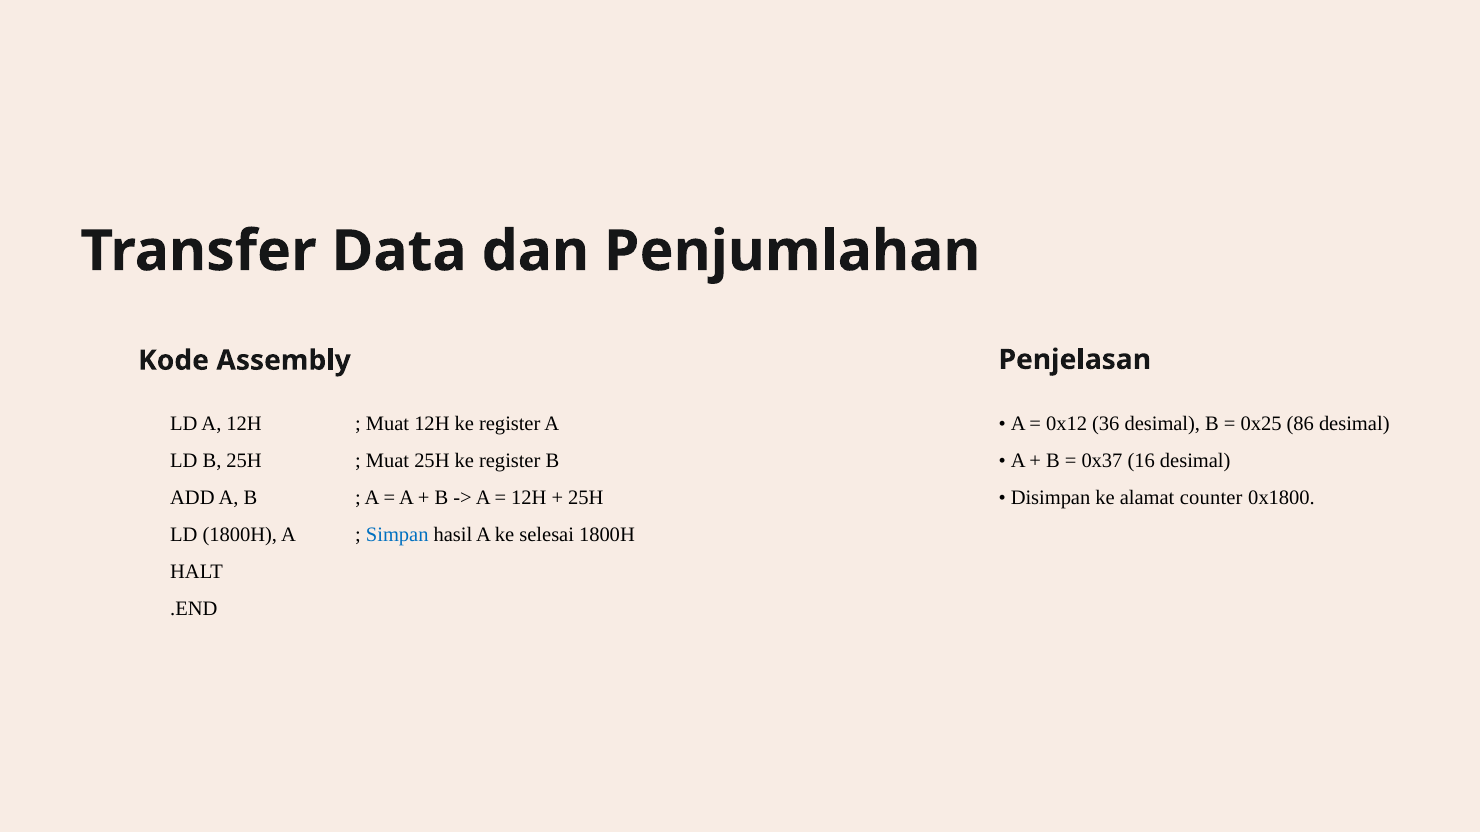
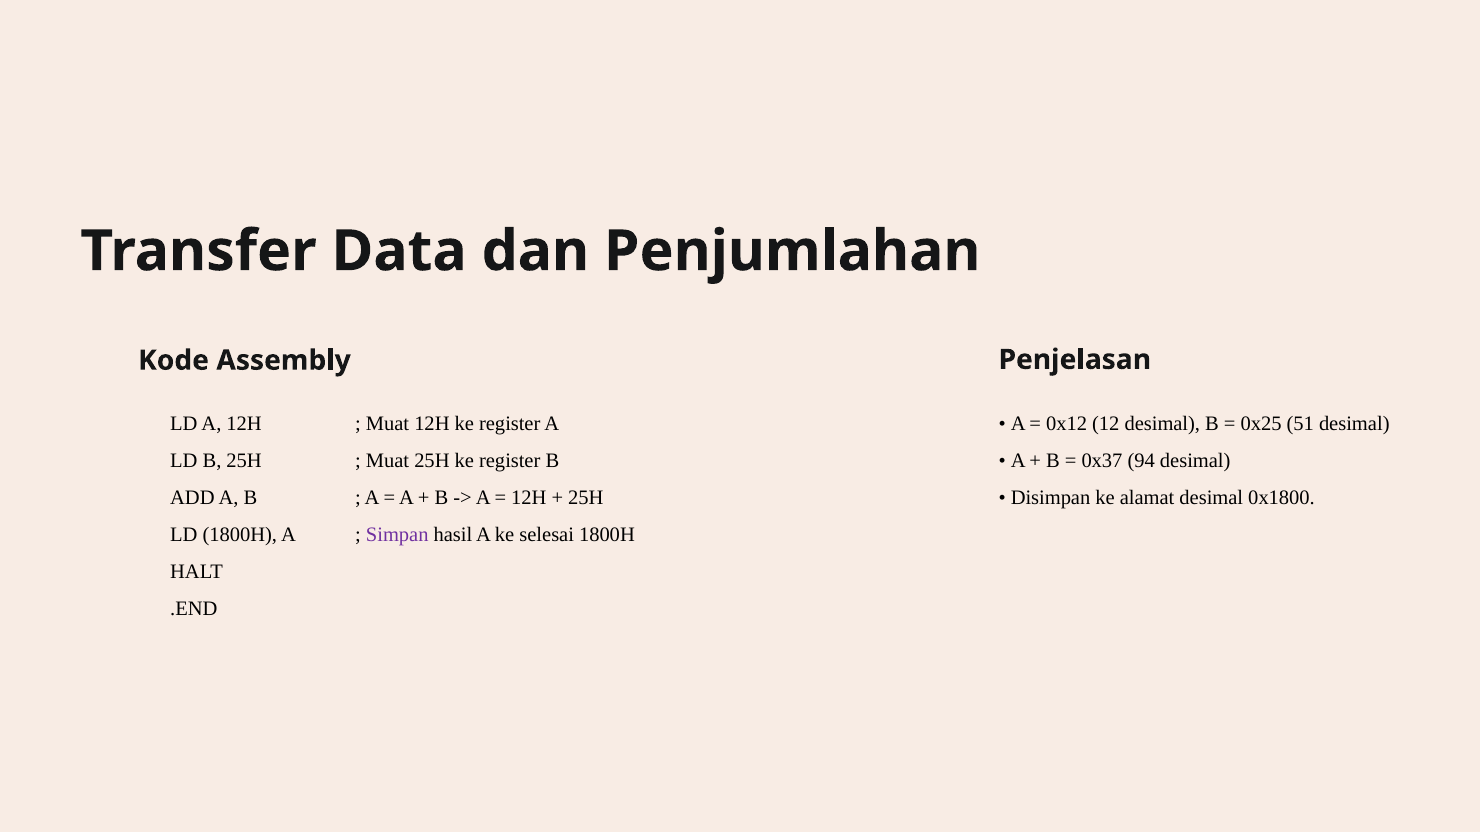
36: 36 -> 12 (1106, 424)
86: 86 -> 51 (1300, 424)
16: 16 -> 94 (1141, 461)
alamat counter: counter -> desimal (1211, 498)
Simpan colour: blue -> purple (397, 535)
